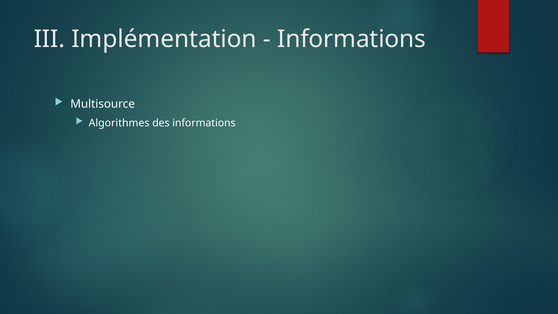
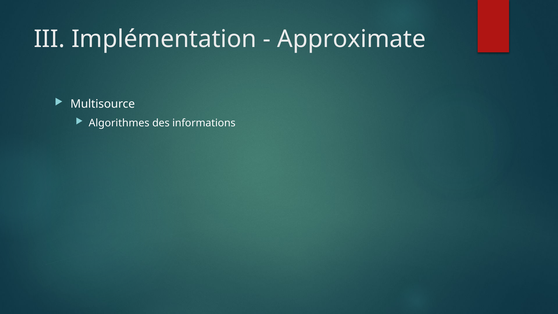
Informations: Informations -> Approximate (352, 39)
